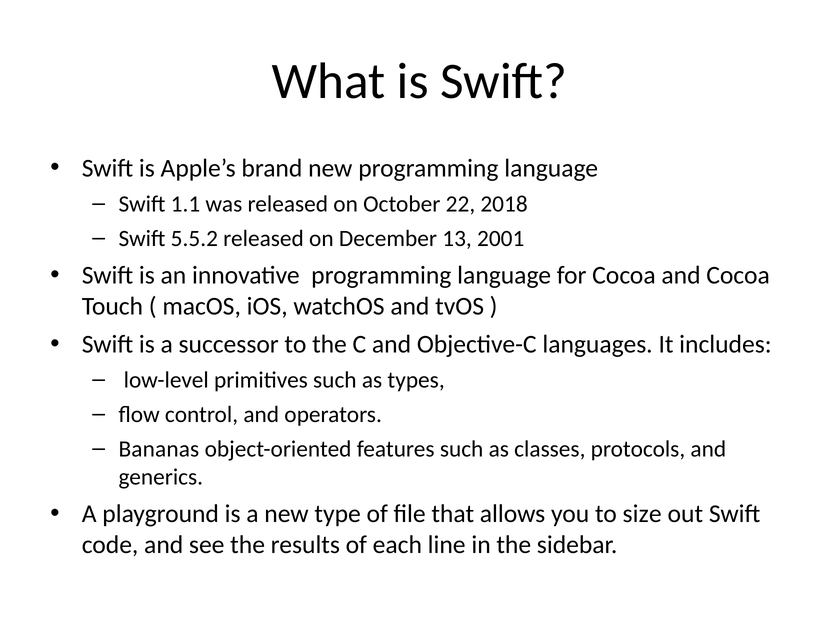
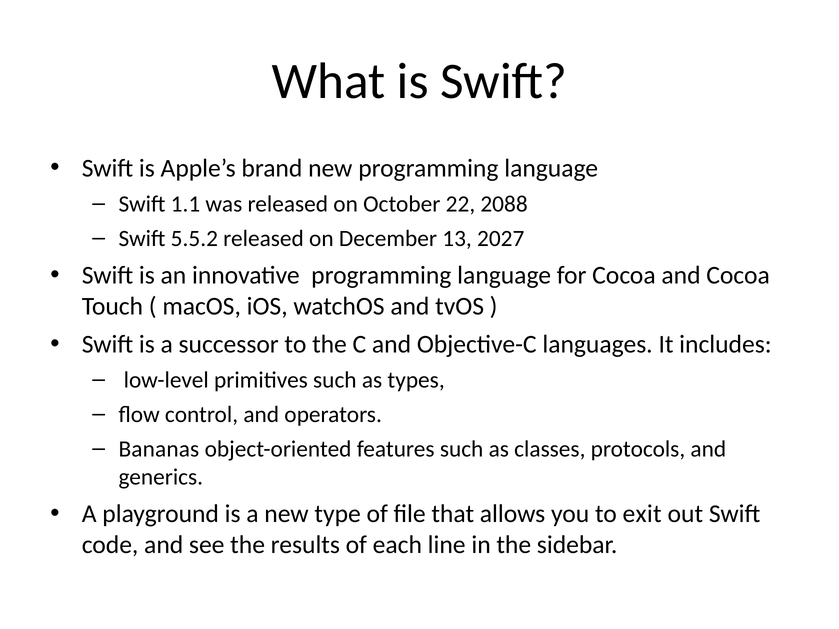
2018: 2018 -> 2088 (504, 204)
2001: 2001 -> 2027 (501, 238)
size: size -> exit (642, 514)
